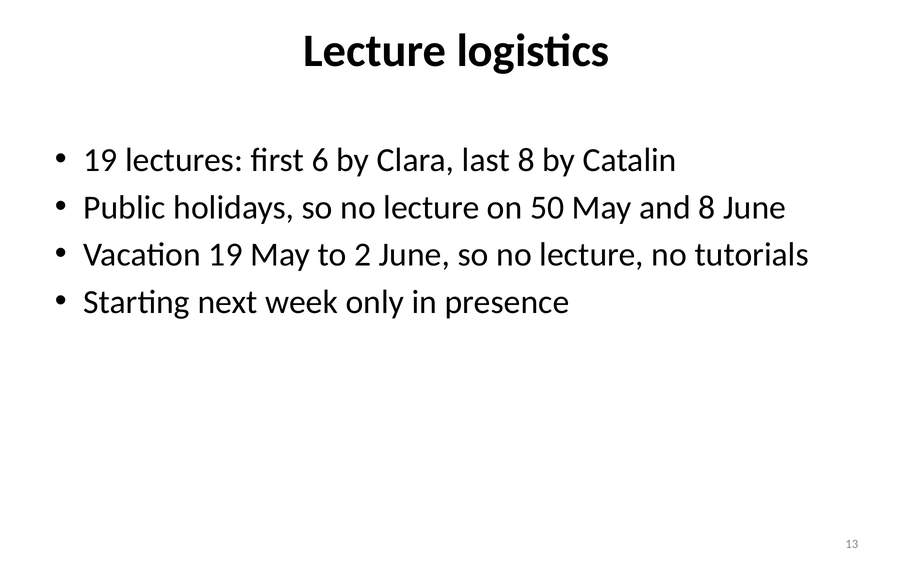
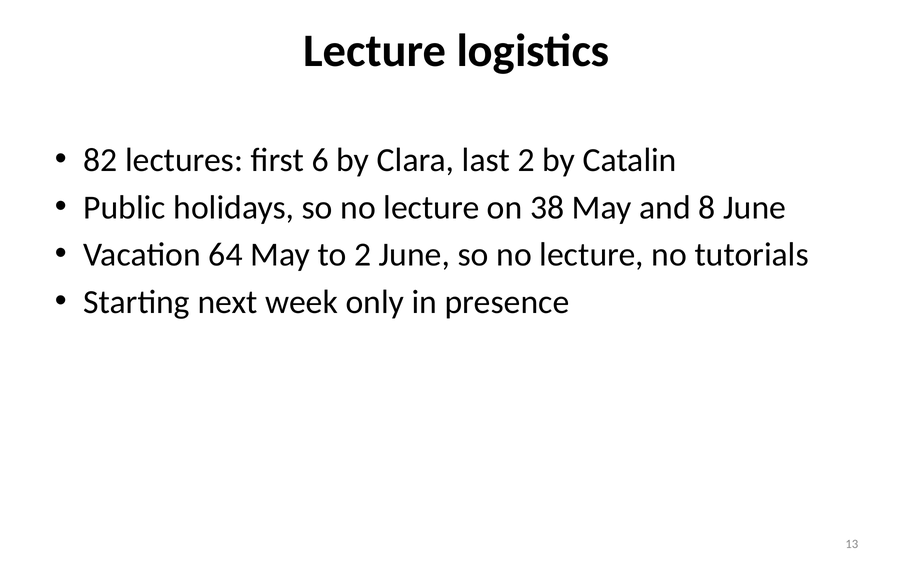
19: 19 -> 82 (100, 160)
last 8: 8 -> 2 (526, 160)
50: 50 -> 38 (547, 208)
Vacation 19: 19 -> 64 (226, 255)
